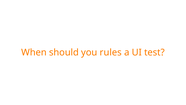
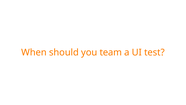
rules: rules -> team (111, 52)
